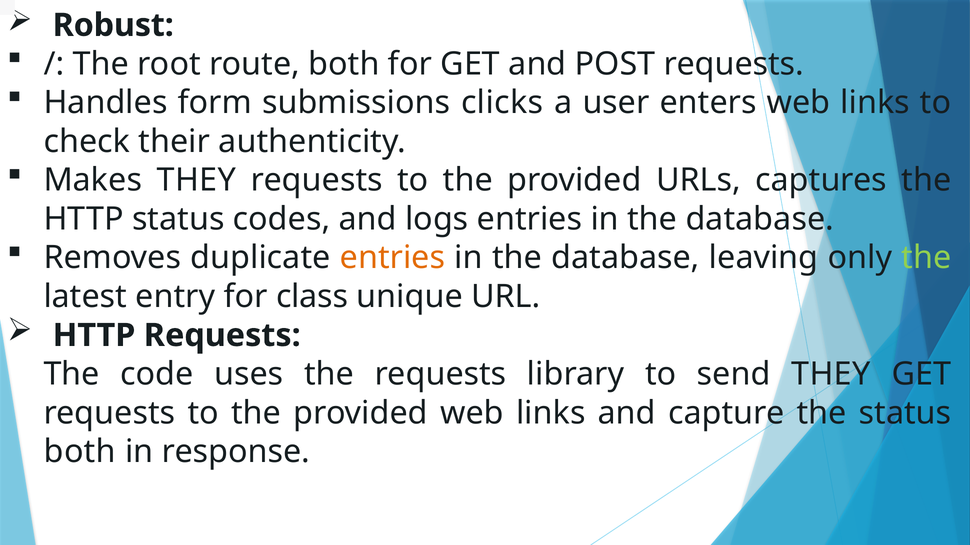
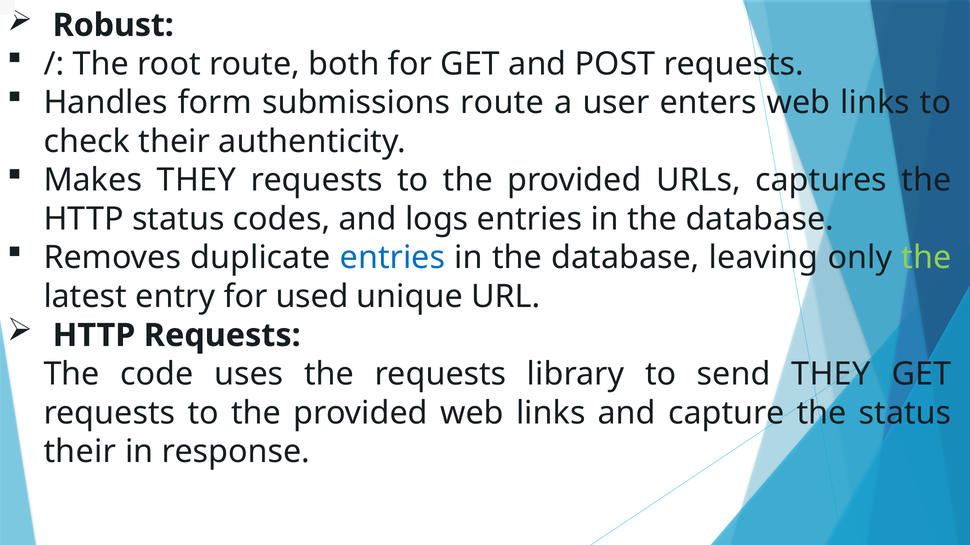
submissions clicks: clicks -> route (502, 103)
entries colour: orange -> blue (393, 258)
class: class -> used (312, 297)
both: both -> their (80, 452)
